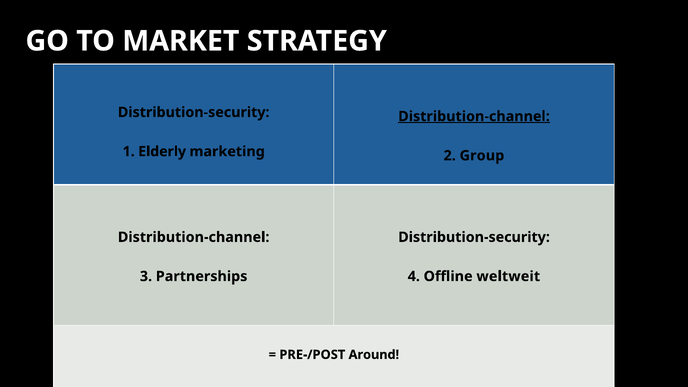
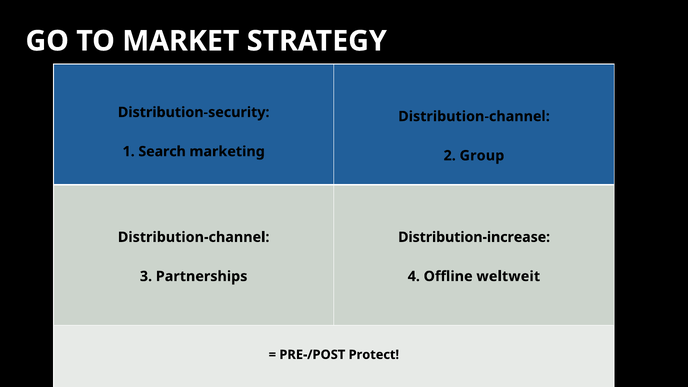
Distribution-channel underline: present -> none (474, 116)
Elderly: Elderly -> Search (162, 152)
Distribution-security: Distribution-security -> Distribution-increase (474, 237)
Around: Around -> Protect (374, 355)
